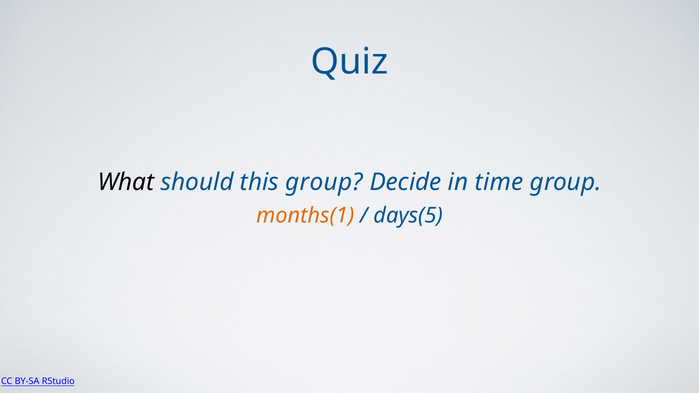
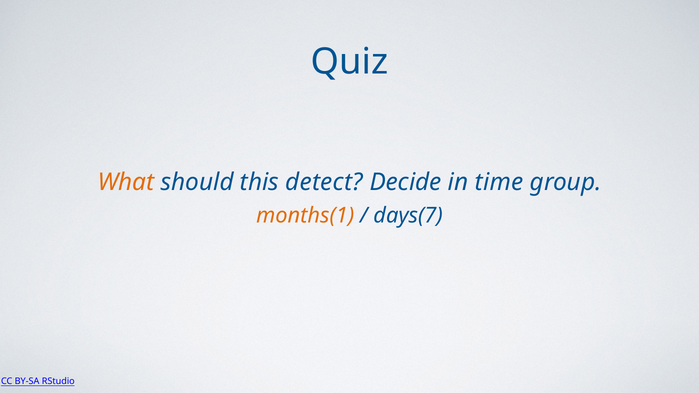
What colour: black -> orange (126, 182)
this group: group -> detect (324, 182)
days(5: days(5 -> days(7 (408, 215)
